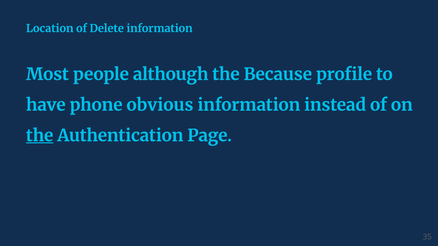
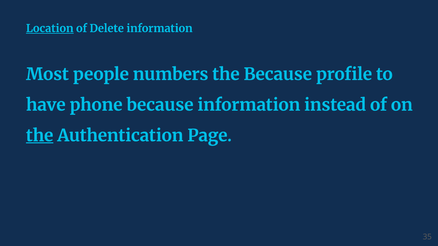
Location underline: none -> present (50, 29)
although: although -> numbers (171, 75)
phone obvious: obvious -> because (160, 105)
